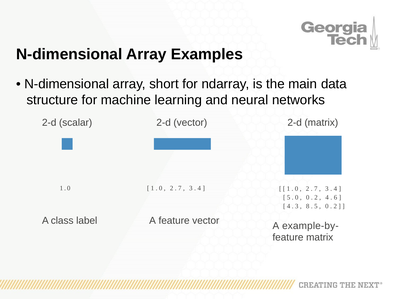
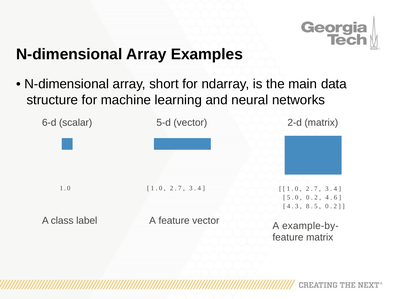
2-d: 2-d -> 6-d (49, 122)
2-d: 2-d -> 5-d (164, 122)
